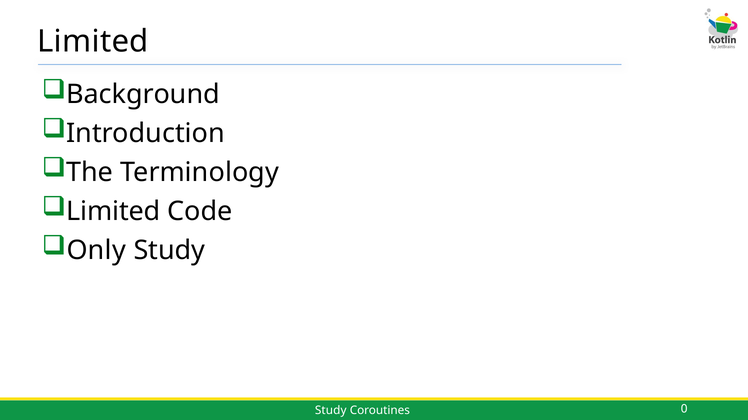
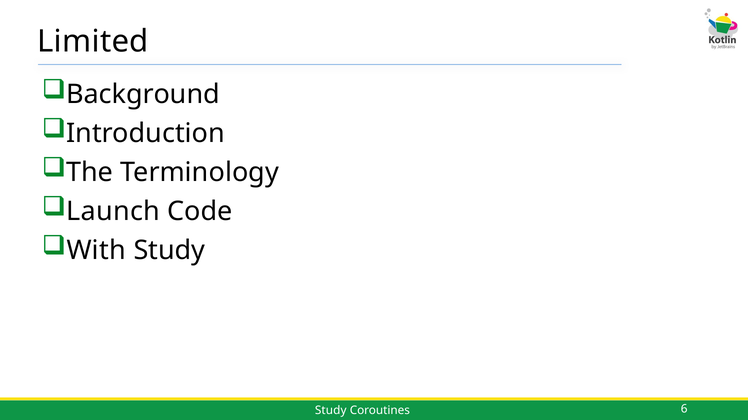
Limited: Limited -> Launch (113, 212)
Only: Only -> With (96, 251)
0: 0 -> 6 (684, 409)
